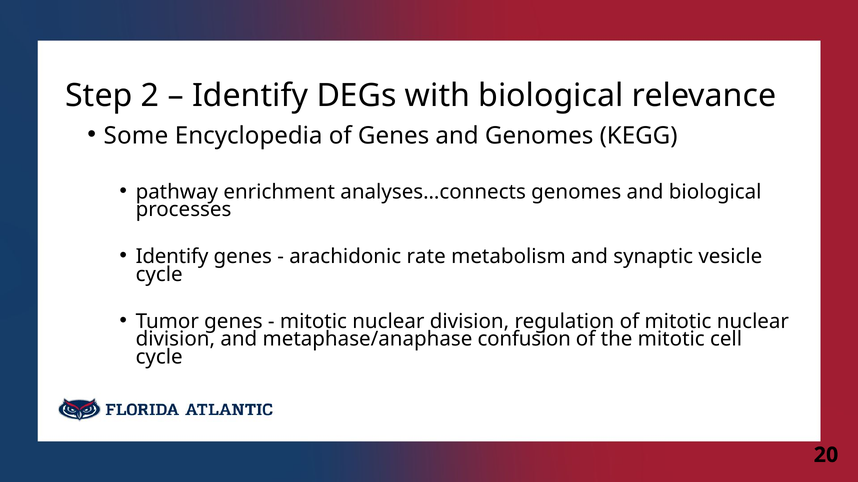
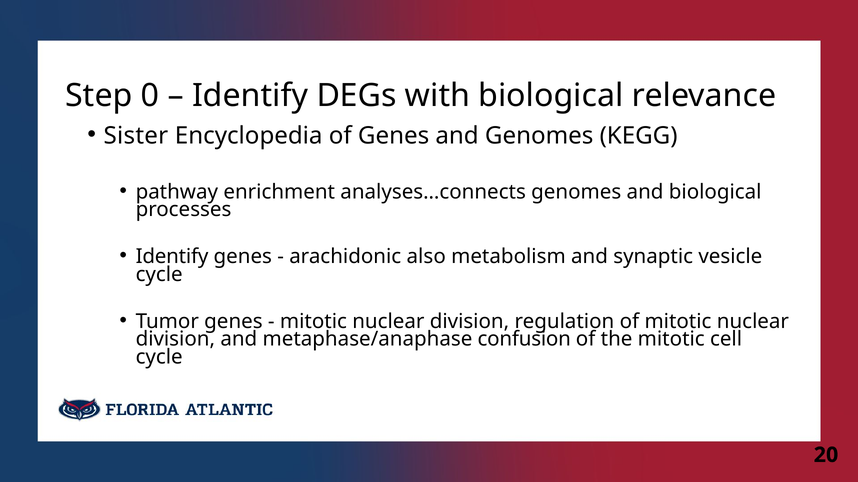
2: 2 -> 0 (150, 96)
Some: Some -> Sister (136, 136)
rate: rate -> also (426, 257)
